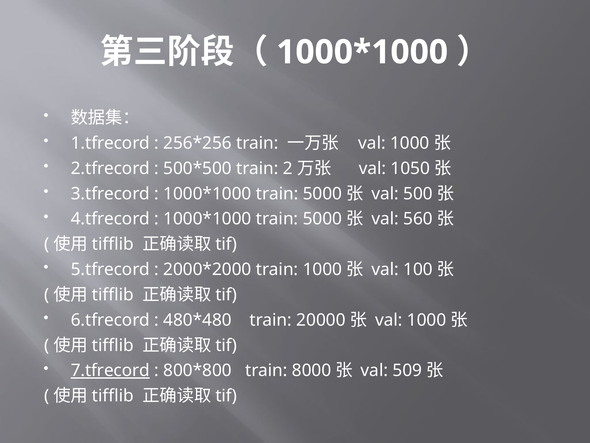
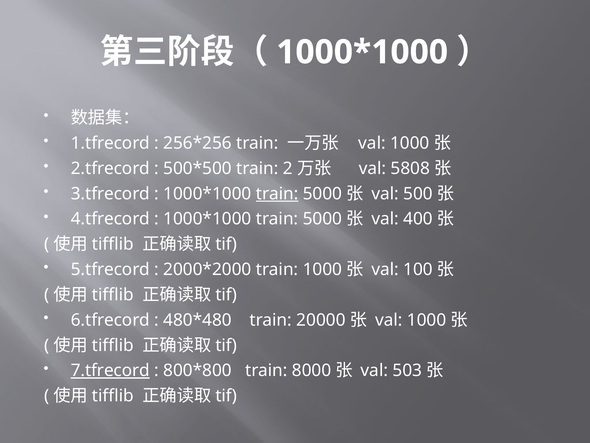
1050: 1050 -> 5808 (410, 168)
train underline: none -> present (277, 193)
560: 560 -> 400 (418, 219)
509: 509 -> 503 (407, 370)
